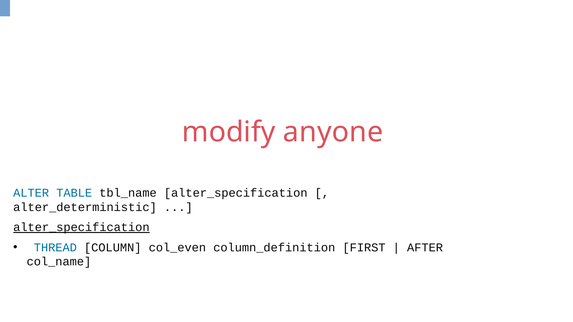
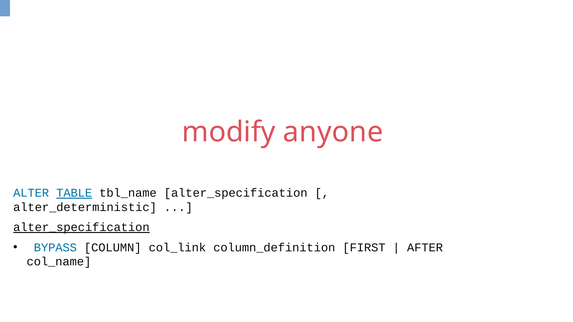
TABLE underline: none -> present (74, 193)
THREAD: THREAD -> BYPASS (55, 248)
col_even: col_even -> col_link (177, 248)
